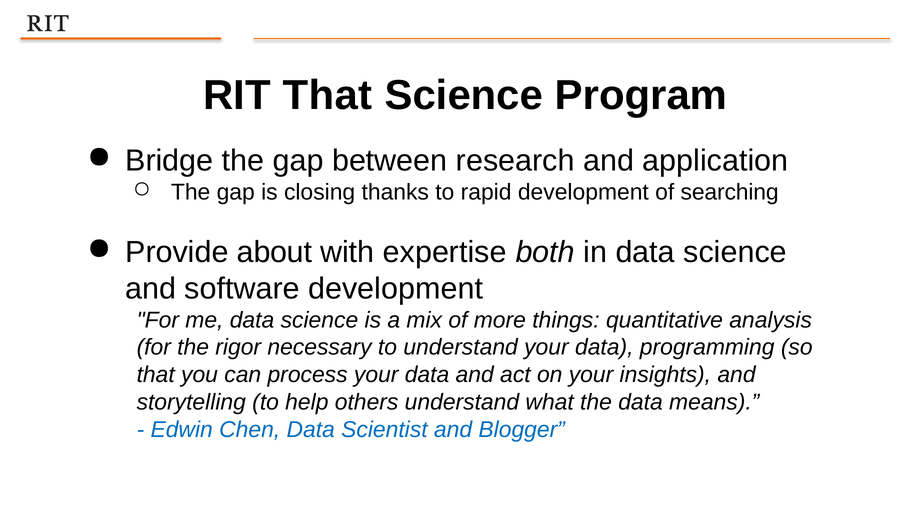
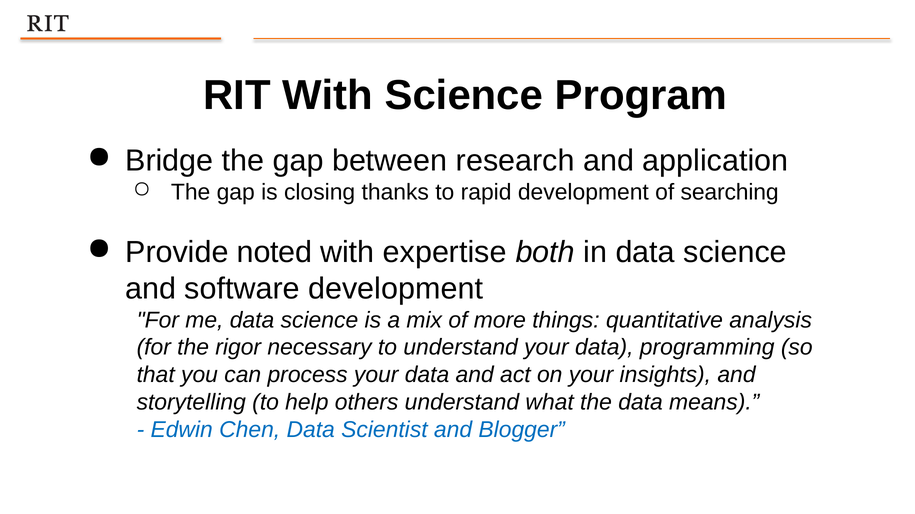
RIT That: That -> With (328, 95)
about: about -> noted (274, 252)
